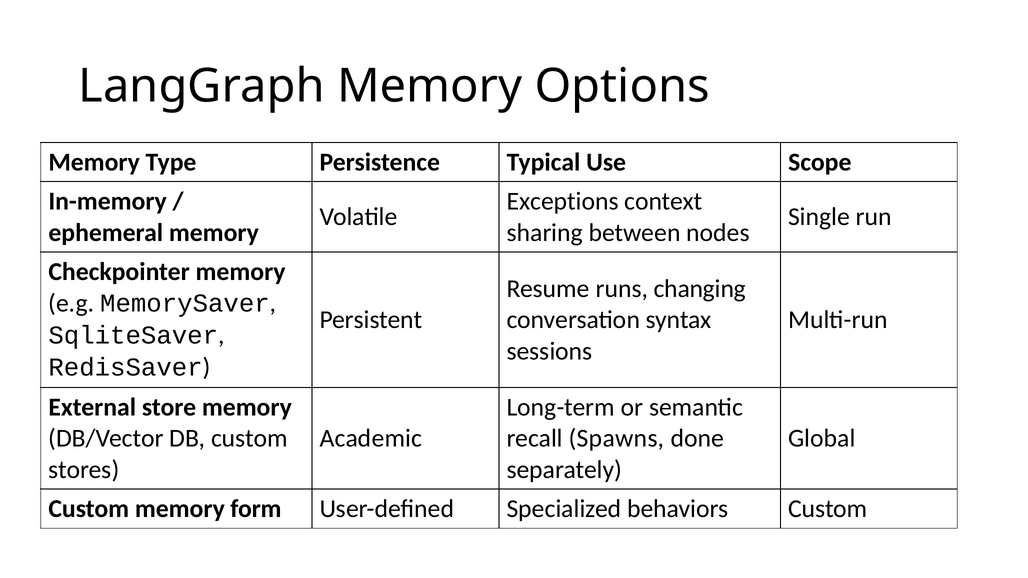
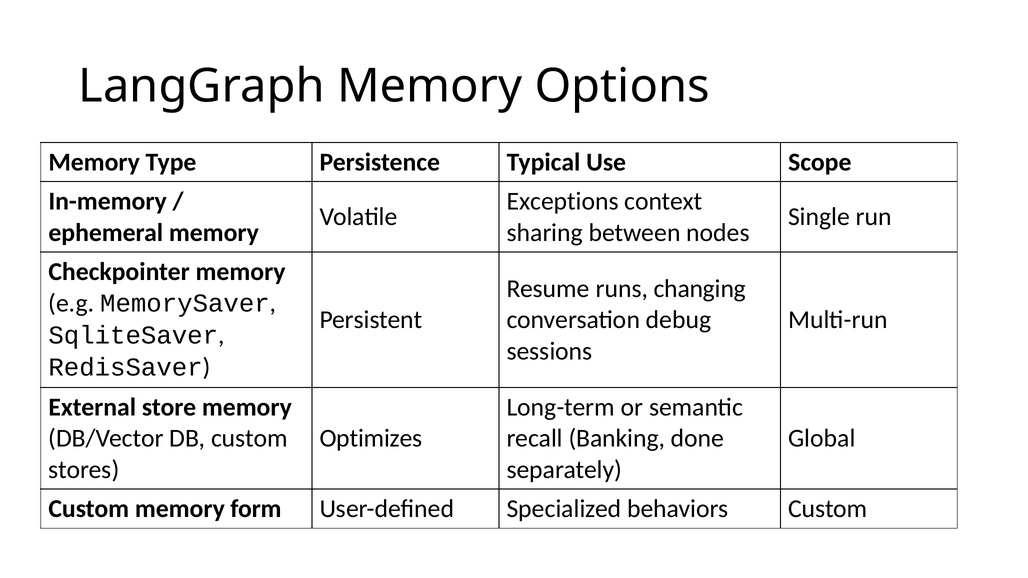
syntax: syntax -> debug (678, 320)
Academic: Academic -> Optimizes (371, 439)
Spawns: Spawns -> Banking (617, 439)
